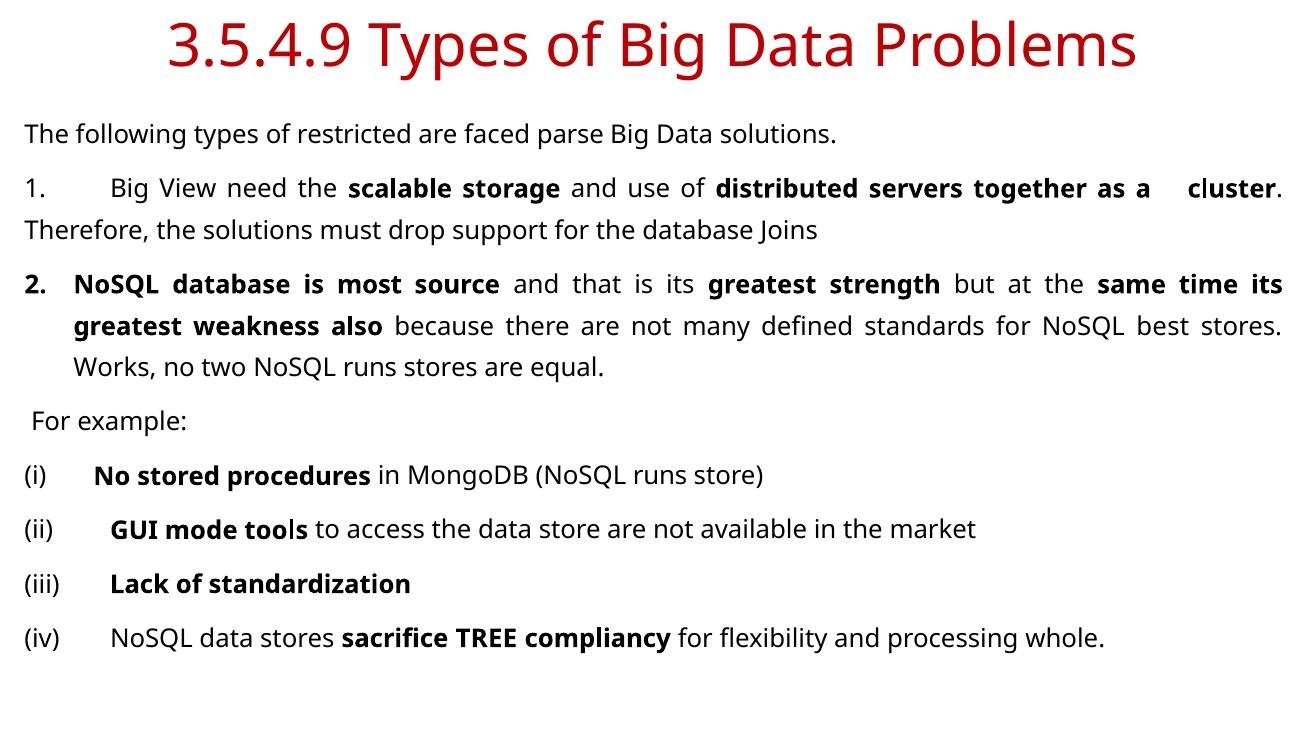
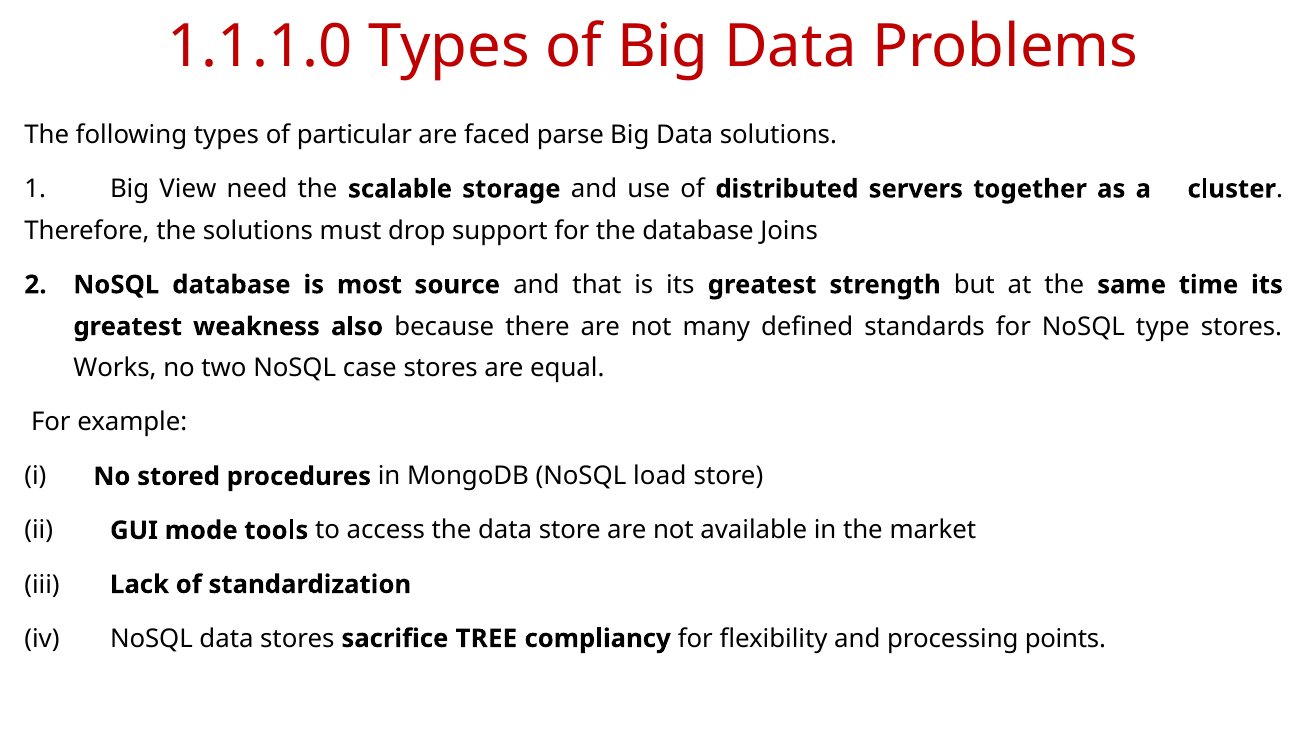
3.5.4.9: 3.5.4.9 -> 1.1.1.0 (260, 47)
restricted: restricted -> particular (354, 135)
best: best -> type (1163, 327)
two NoSQL runs: runs -> case (370, 368)
MongoDB NoSQL runs: runs -> load (660, 476)
whole: whole -> points (1065, 639)
